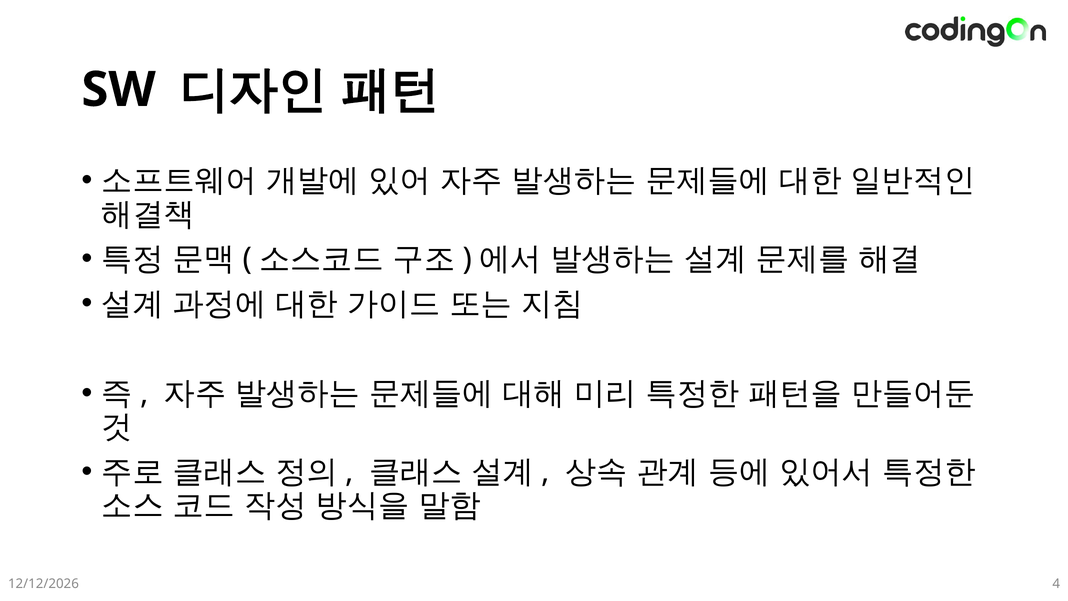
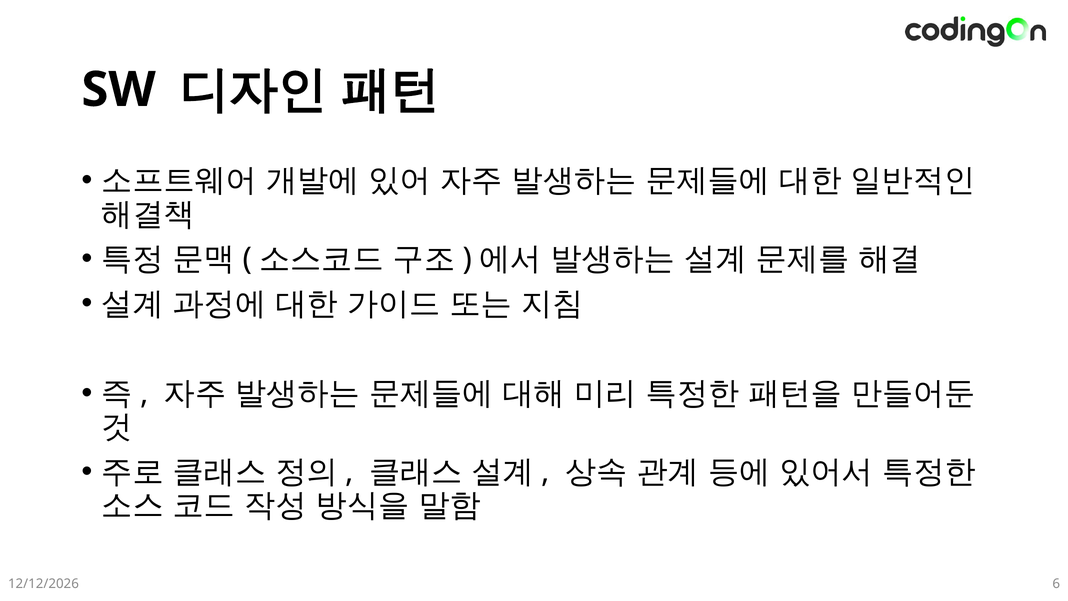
4: 4 -> 6 (1056, 584)
